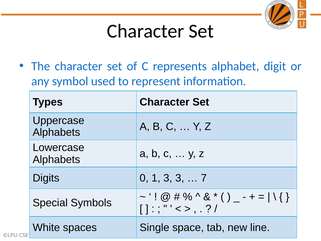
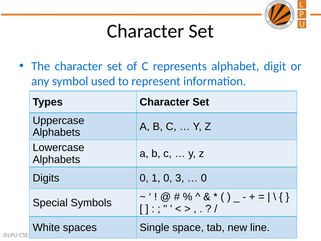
1 3: 3 -> 0 (168, 178)
7: 7 -> 0 (204, 178)
